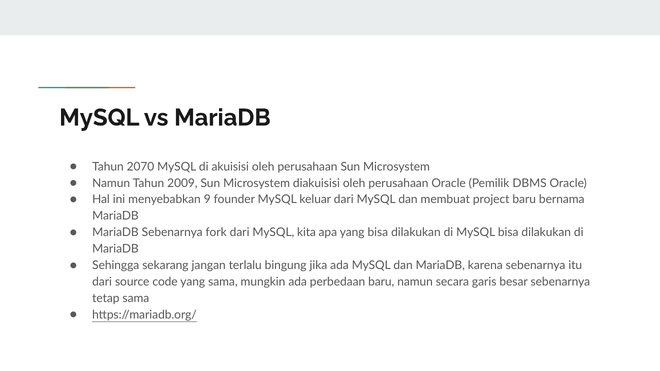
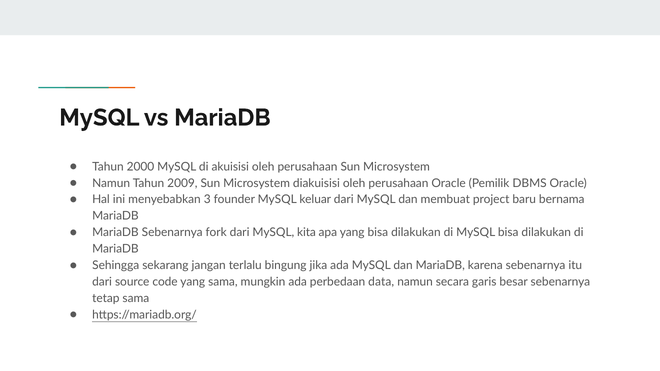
2070: 2070 -> 2000 (140, 167)
9: 9 -> 3 (207, 200)
perbedaan baru: baru -> data (381, 282)
